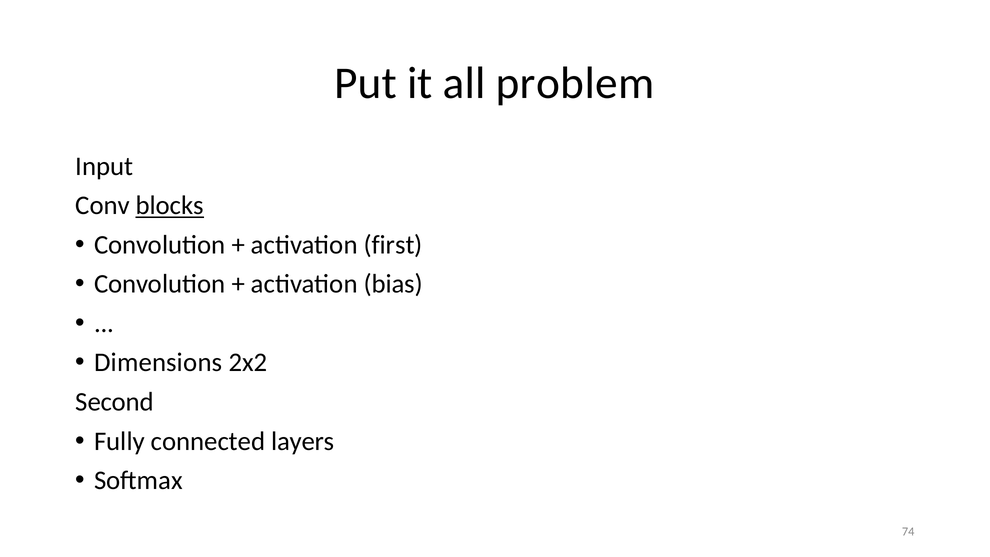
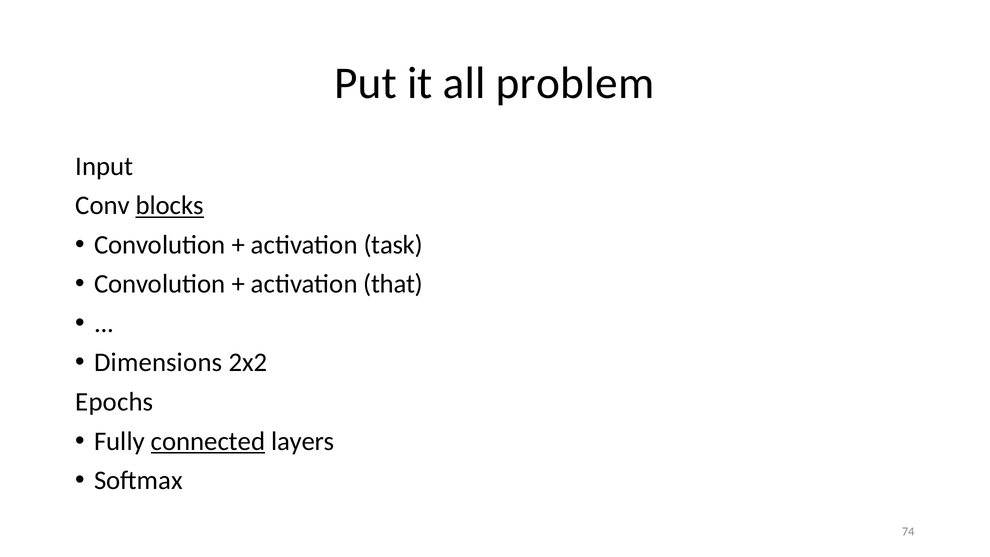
first: first -> task (393, 245)
bias: bias -> that (393, 284)
Second: Second -> Epochs (114, 402)
connected underline: none -> present (208, 441)
